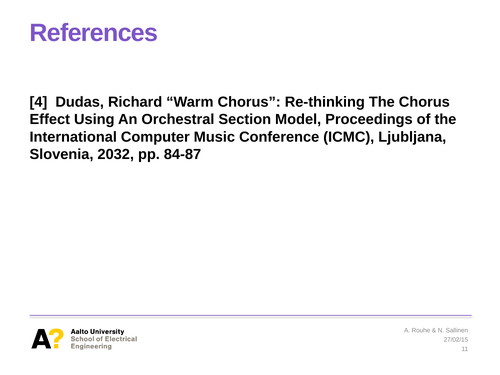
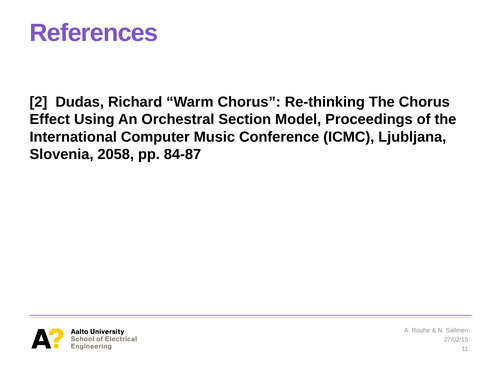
4: 4 -> 2 (38, 102)
2032: 2032 -> 2058 (116, 154)
